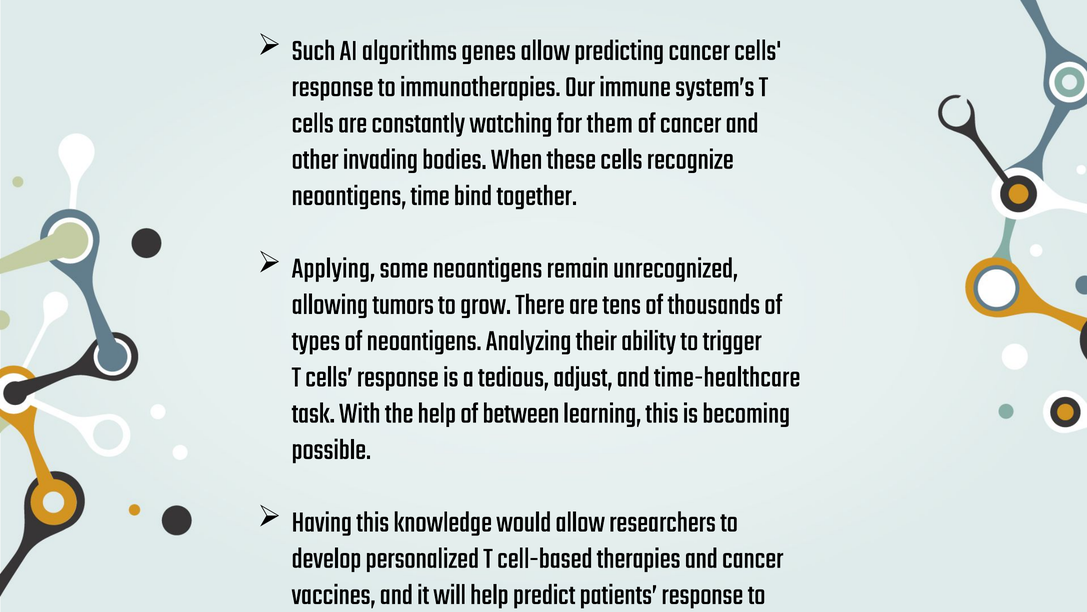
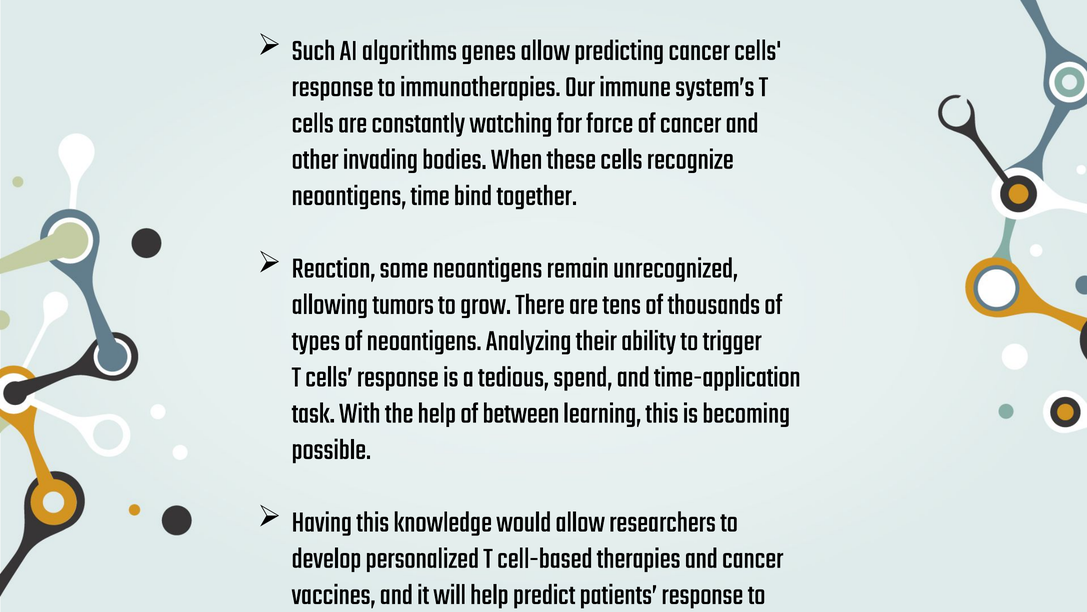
them: them -> force (610, 122)
Applying: Applying -> Reaction (333, 267)
adjust: adjust -> spend (583, 376)
time-healthcare: time-healthcare -> time-application (727, 376)
